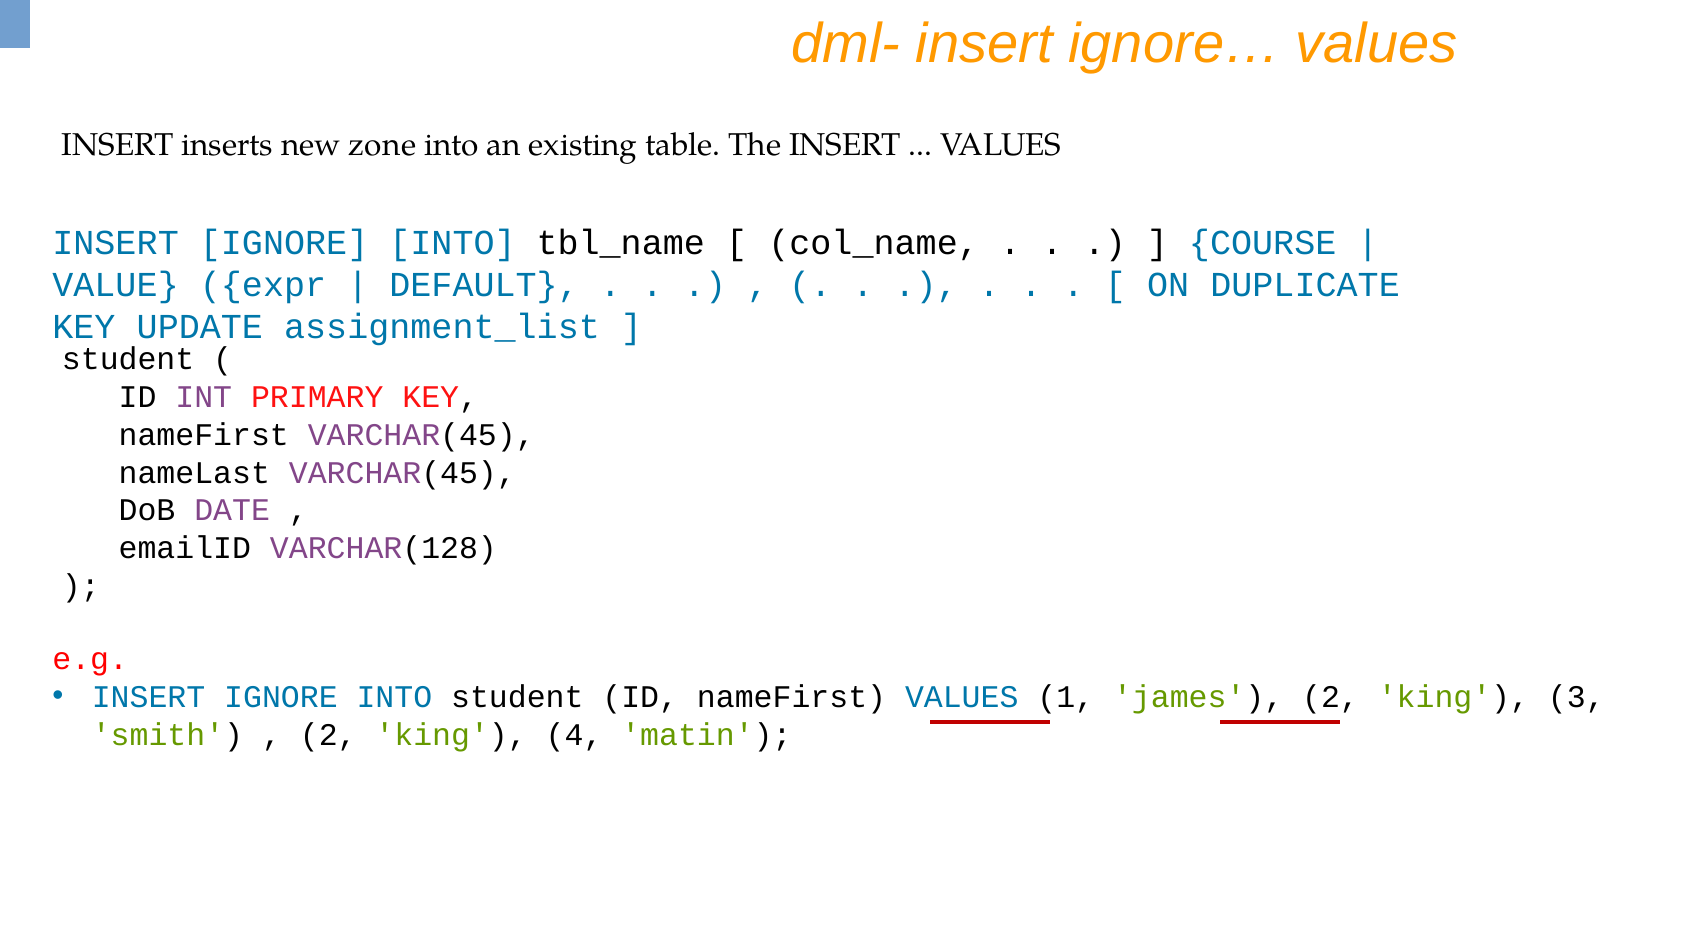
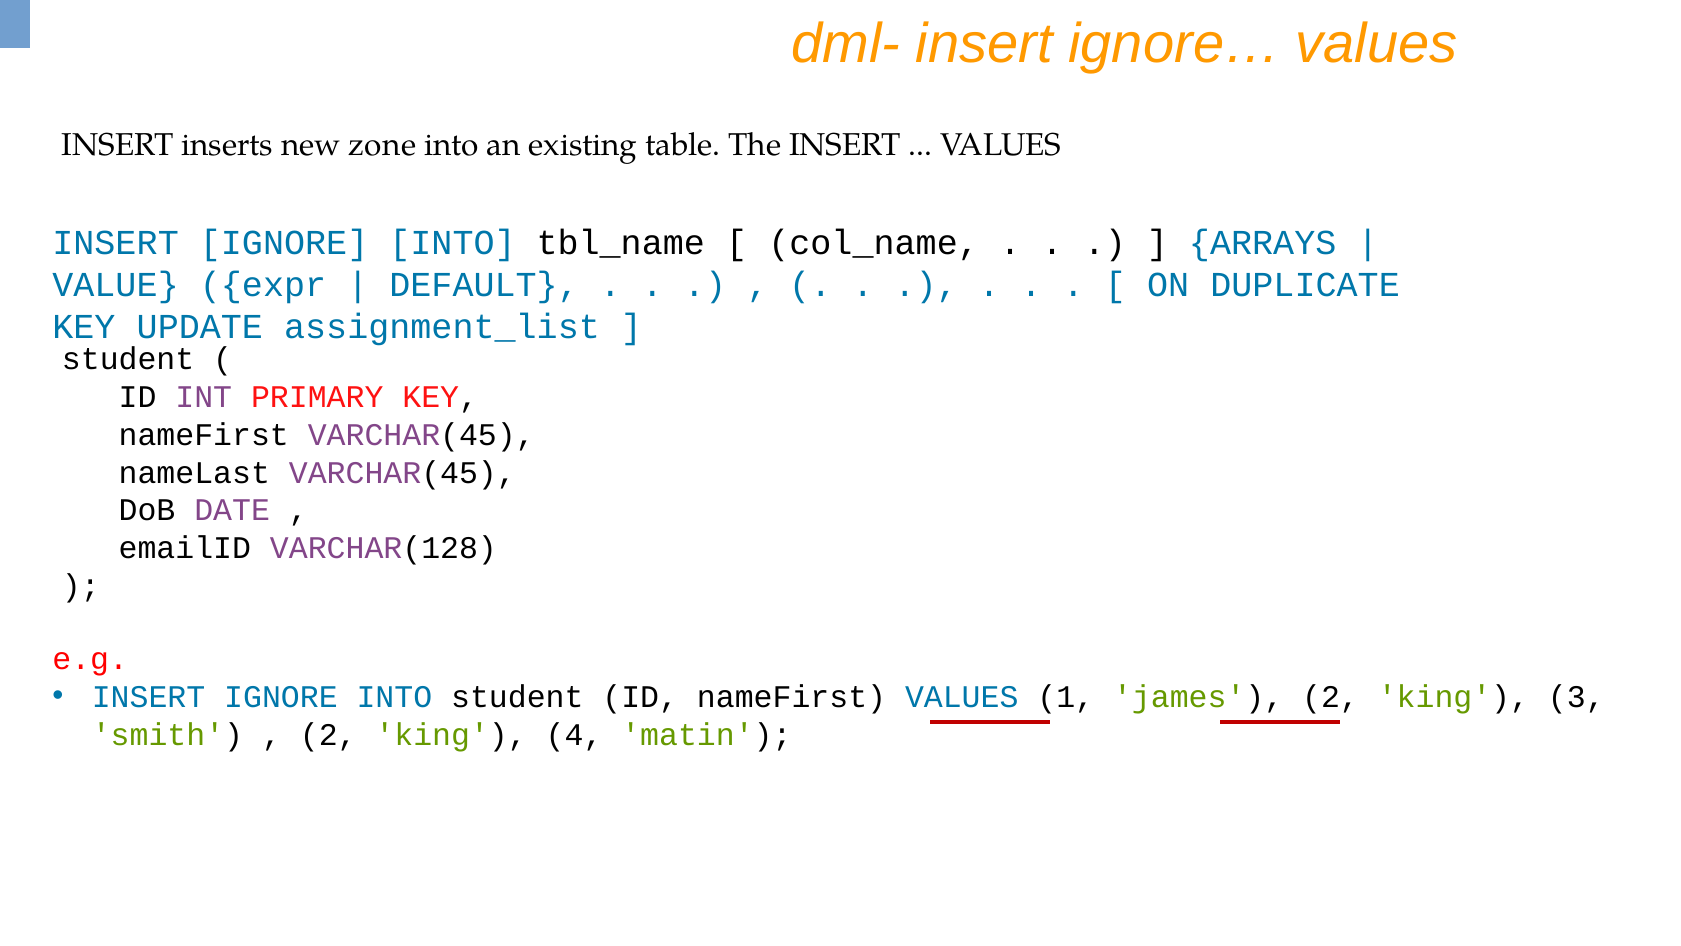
COURSE: COURSE -> ARRAYS (1263, 243)
